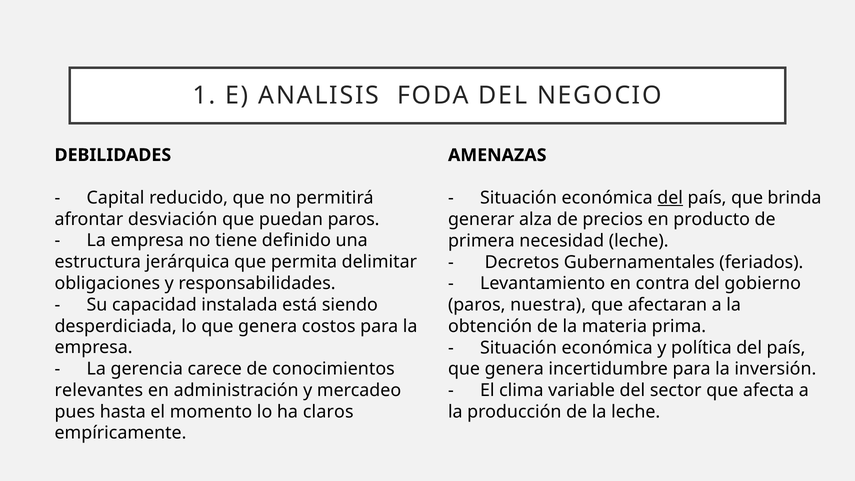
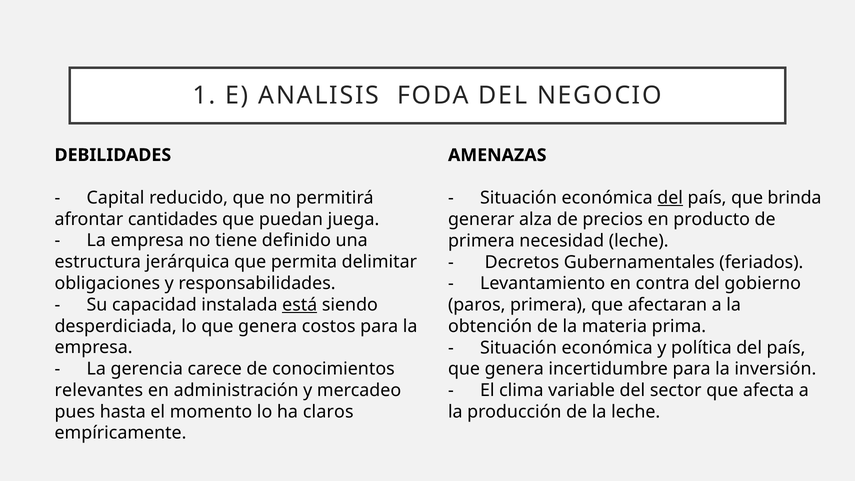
desviación: desviación -> cantidades (173, 219)
puedan paros: paros -> juega (353, 219)
está underline: none -> present (300, 305)
paros nuestra: nuestra -> primera (548, 305)
